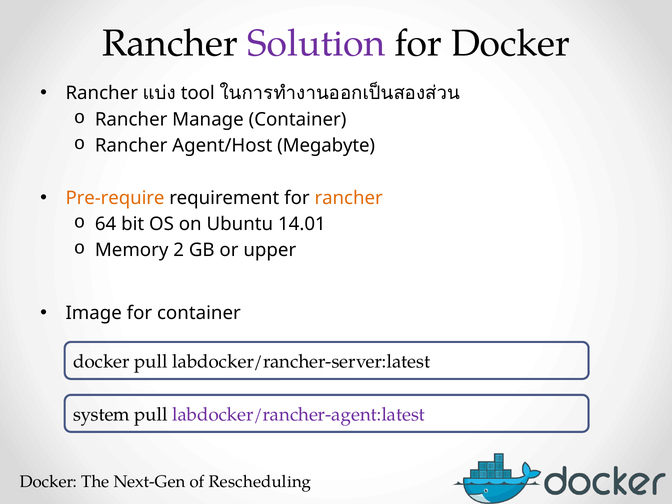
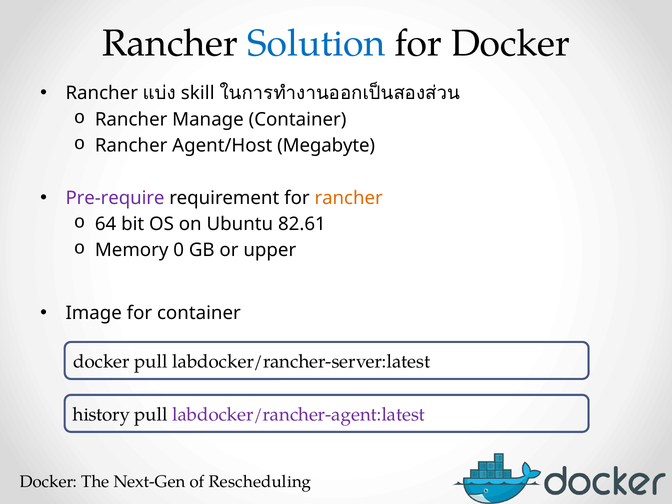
Solution colour: purple -> blue (316, 44)
tool: tool -> skill (198, 93)
Pre-require colour: orange -> purple (115, 198)
14.01: 14.01 -> 82.61 (302, 224)
2: 2 -> 0 (179, 250)
system: system -> history (101, 415)
